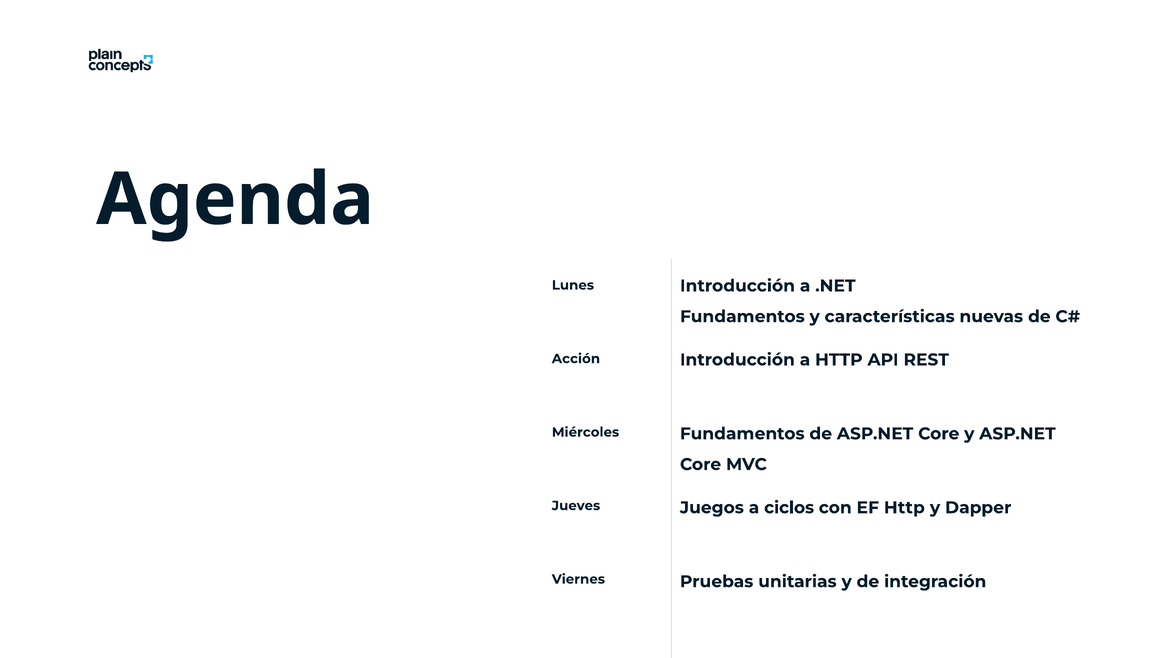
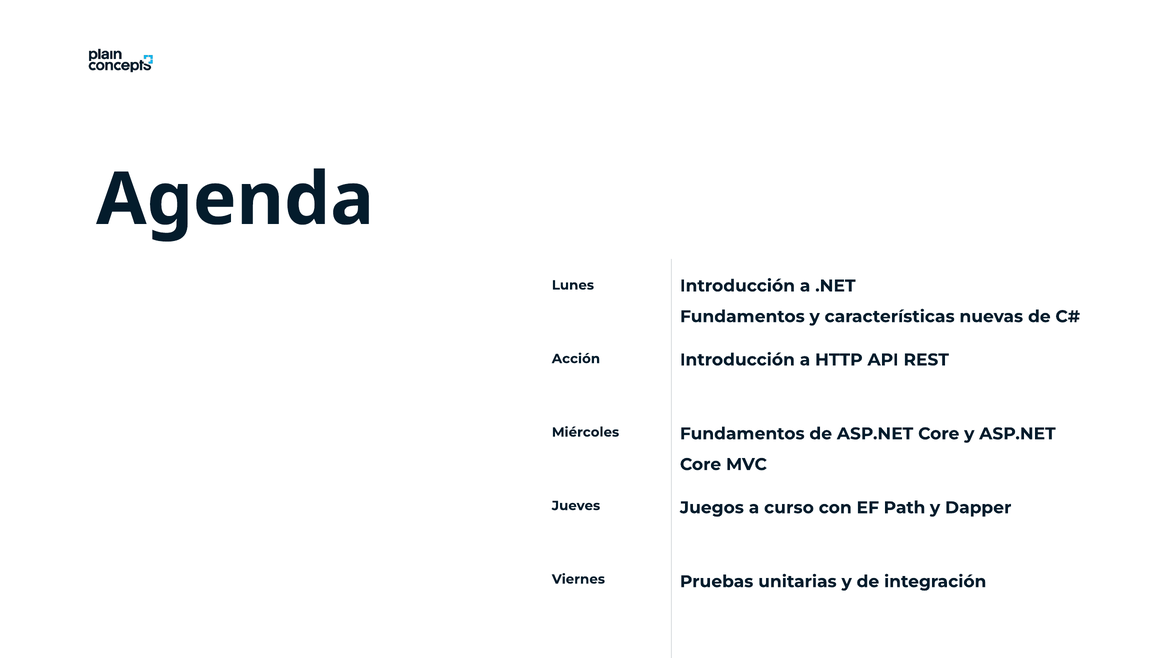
ciclos: ciclos -> curso (789, 508)
EF Http: Http -> Path (905, 508)
